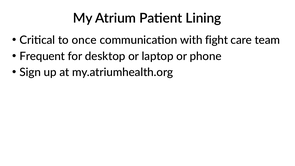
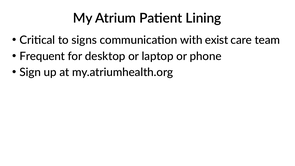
once: once -> signs (84, 40)
fight: fight -> exist (217, 40)
